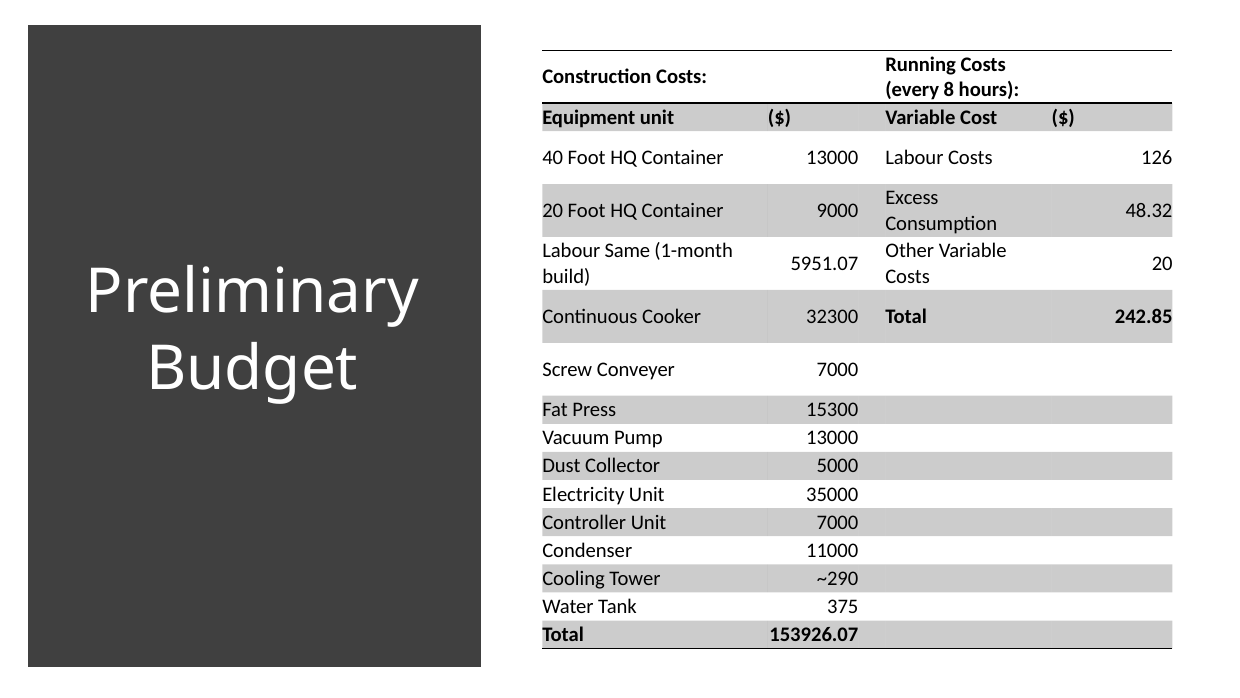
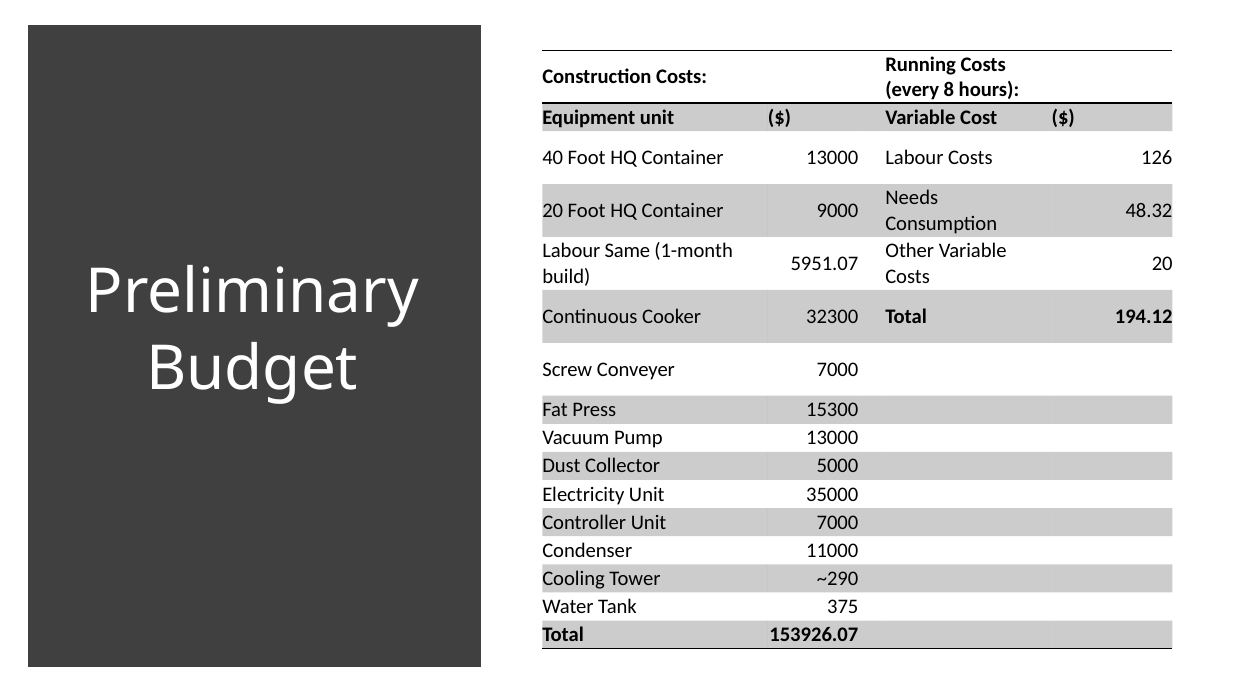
Excess: Excess -> Needs (912, 198)
242.85: 242.85 -> 194.12 (1144, 316)
